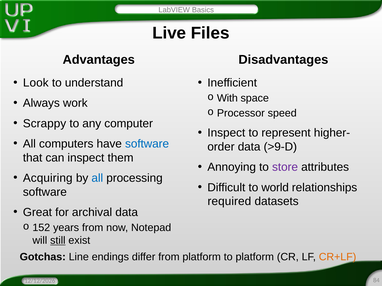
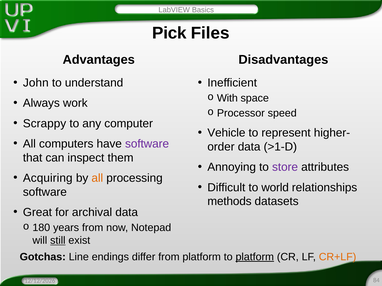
Live: Live -> Pick (169, 33)
Look: Look -> John (36, 83)
Inspect: Inspect -> Vehicle (226, 133)
software colour: blue -> purple (147, 144)
>9-D: >9-D -> >1-D (280, 147)
all colour: blue -> orange (97, 178)
required: required -> methods (229, 202)
152: 152 -> 180 (41, 228)
platform underline: none -> present (255, 257)
